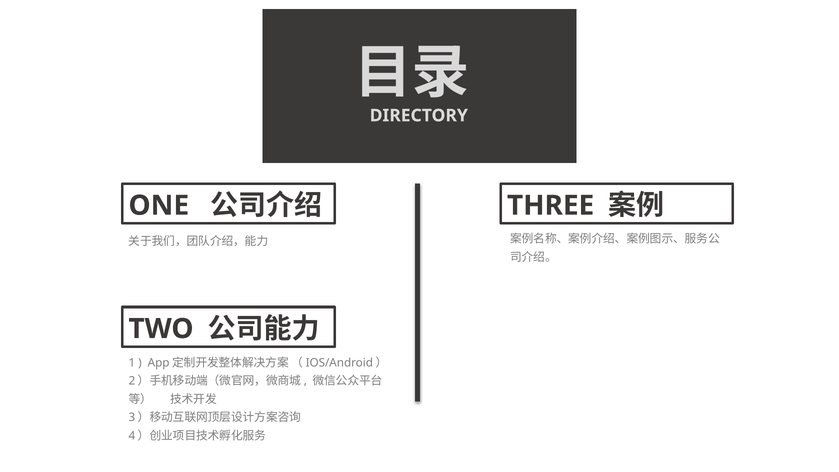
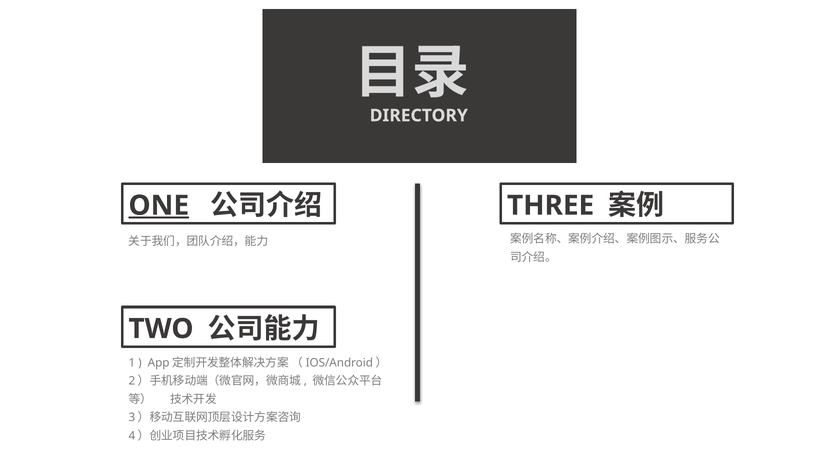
ONE underline: none -> present (159, 206)
